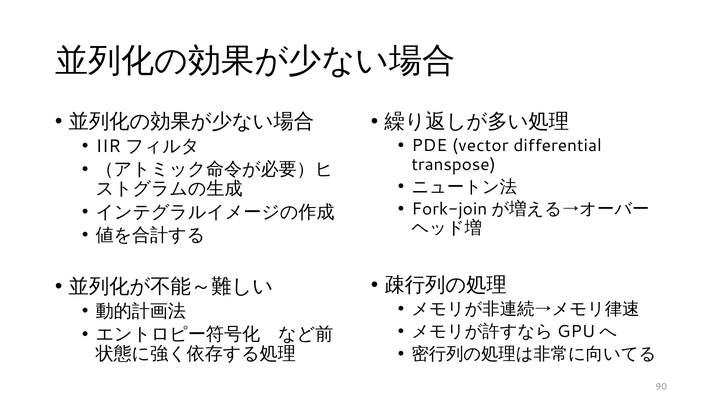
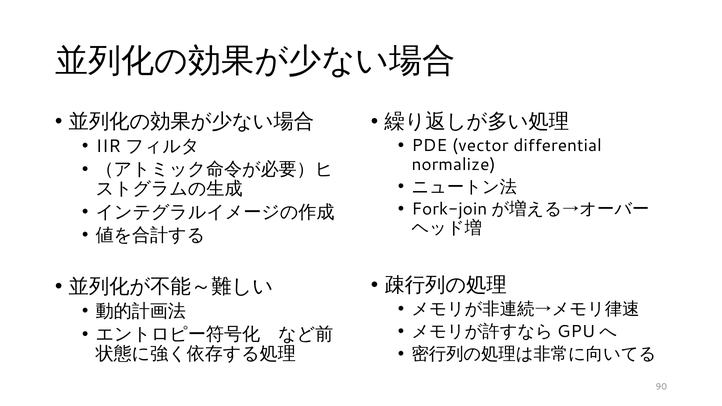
transpose: transpose -> normalize (454, 164)
